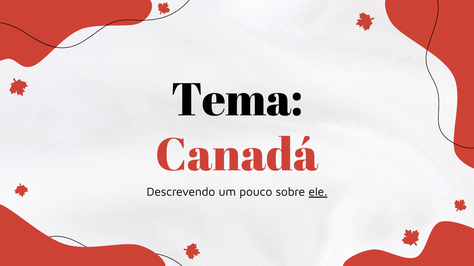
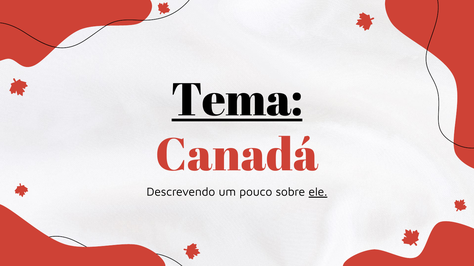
Tema underline: none -> present (237, 100)
